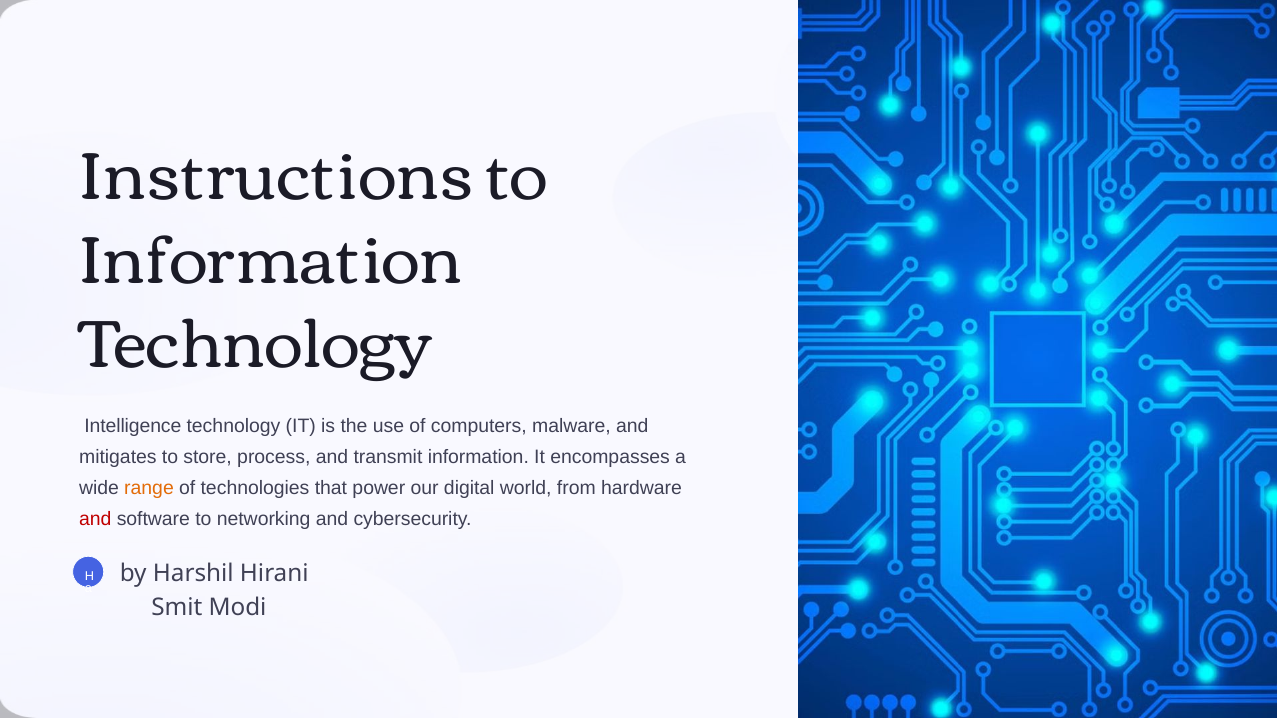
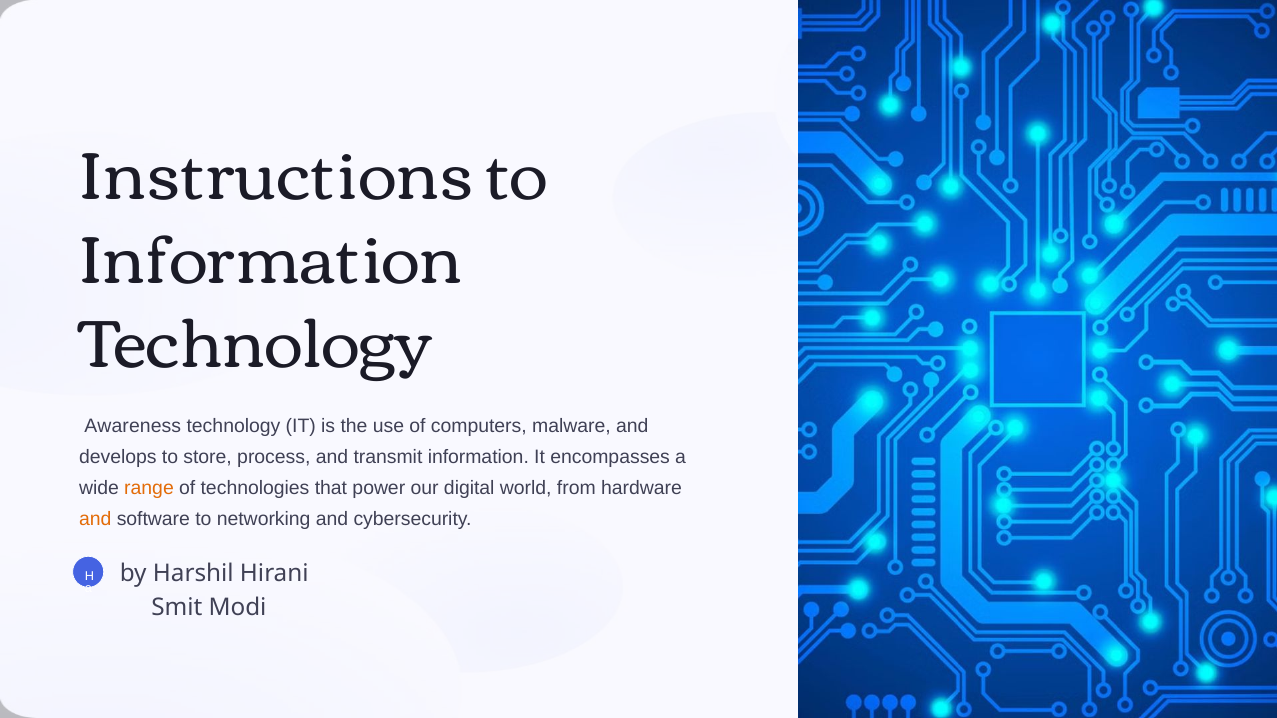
Intelligence: Intelligence -> Awareness (133, 426)
mitigates: mitigates -> develops (118, 458)
and colour: red -> orange (95, 520)
